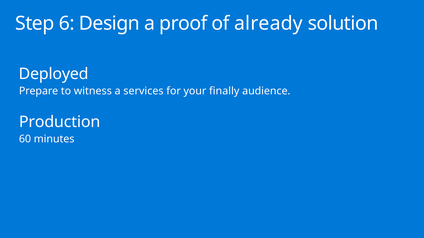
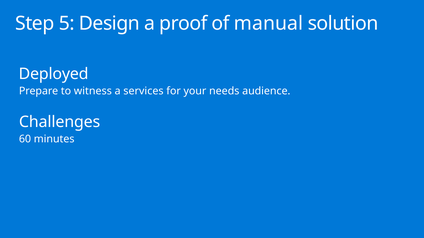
6: 6 -> 5 (67, 24)
already: already -> manual (269, 24)
finally: finally -> needs (224, 91)
Production: Production -> Challenges (60, 122)
